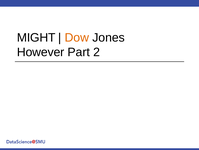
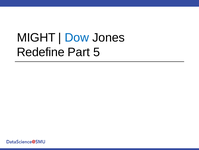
Dow colour: orange -> blue (77, 37)
However: However -> Redefine (41, 52)
2: 2 -> 5 (97, 52)
